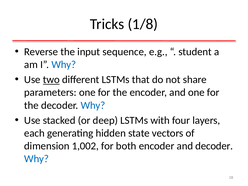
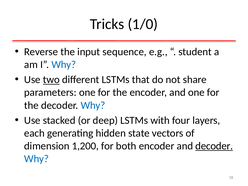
1/8: 1/8 -> 1/0 (143, 24)
1,002: 1,002 -> 1,200 (85, 146)
decoder underline: none -> present (214, 146)
